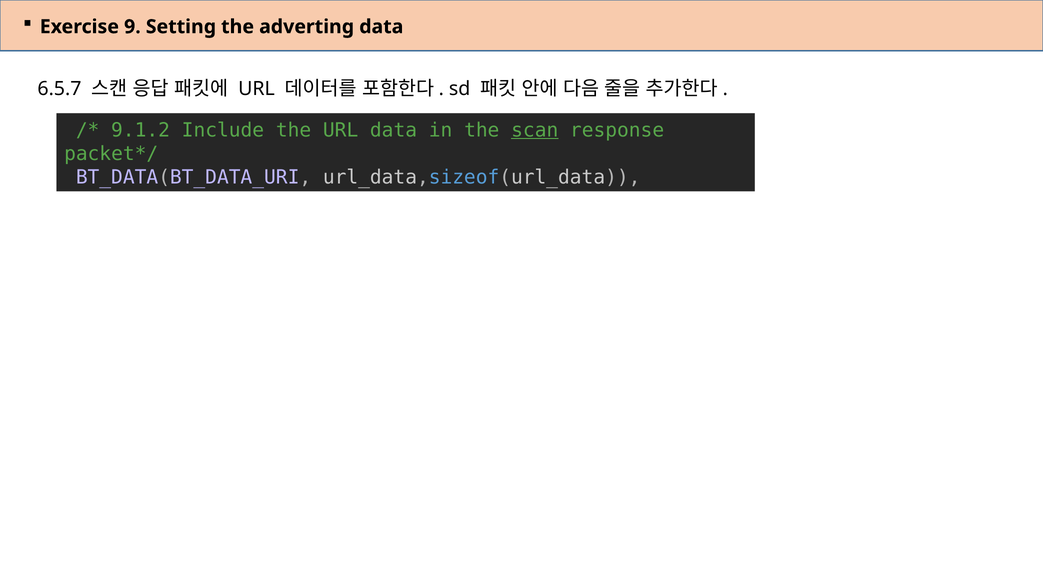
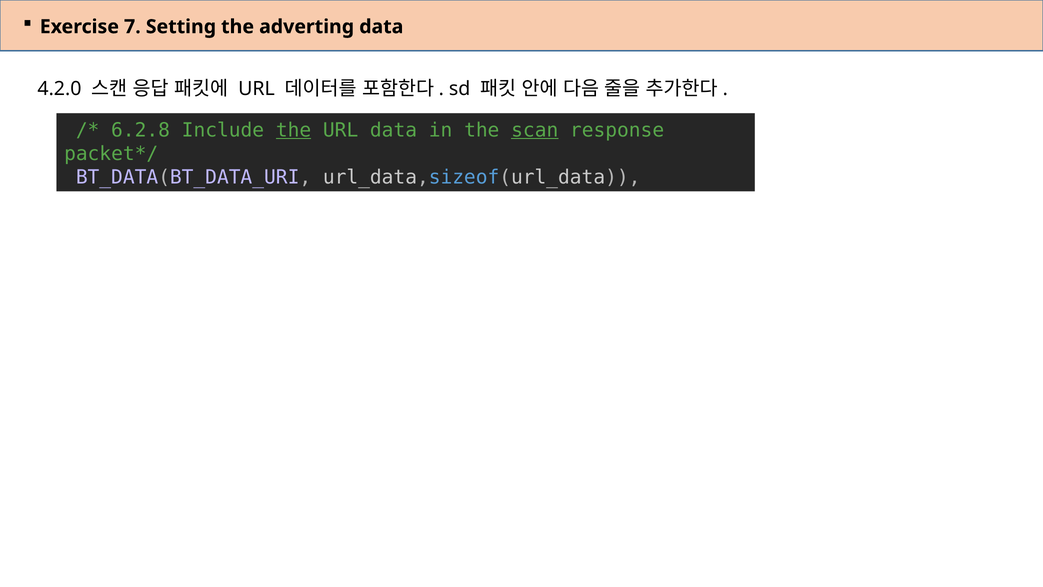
9: 9 -> 7 (132, 27)
6.5.7: 6.5.7 -> 4.2.0 (59, 89)
9.1.2: 9.1.2 -> 6.2.8 (141, 130)
the underline: none -> present (294, 130)
